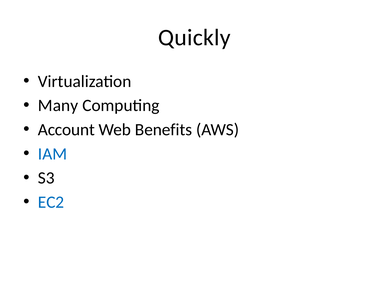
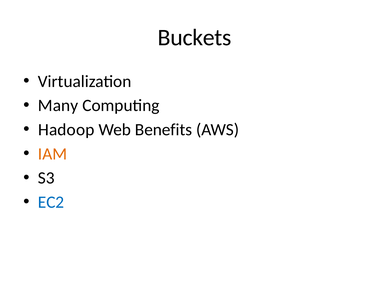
Quickly: Quickly -> Buckets (195, 38)
Account: Account -> Hadoop (66, 130)
IAM colour: blue -> orange (52, 154)
